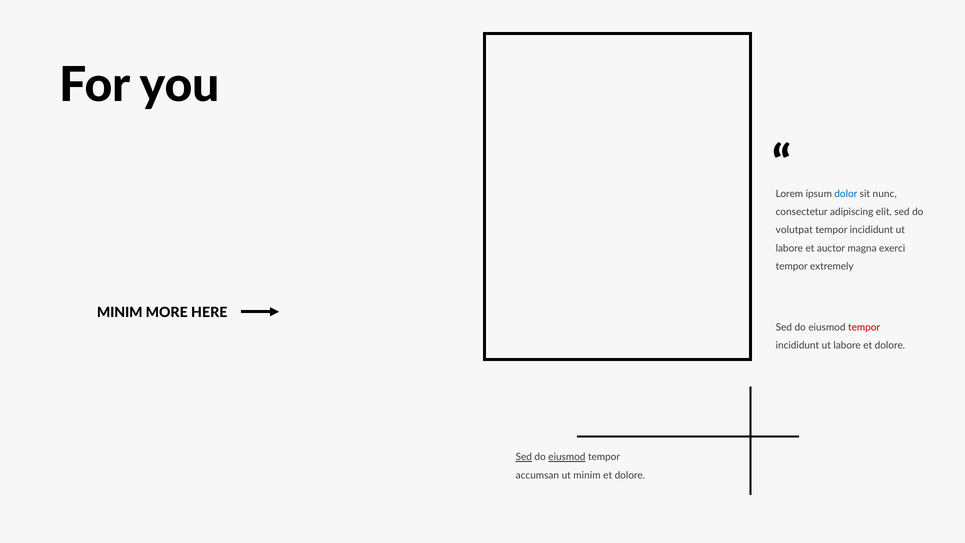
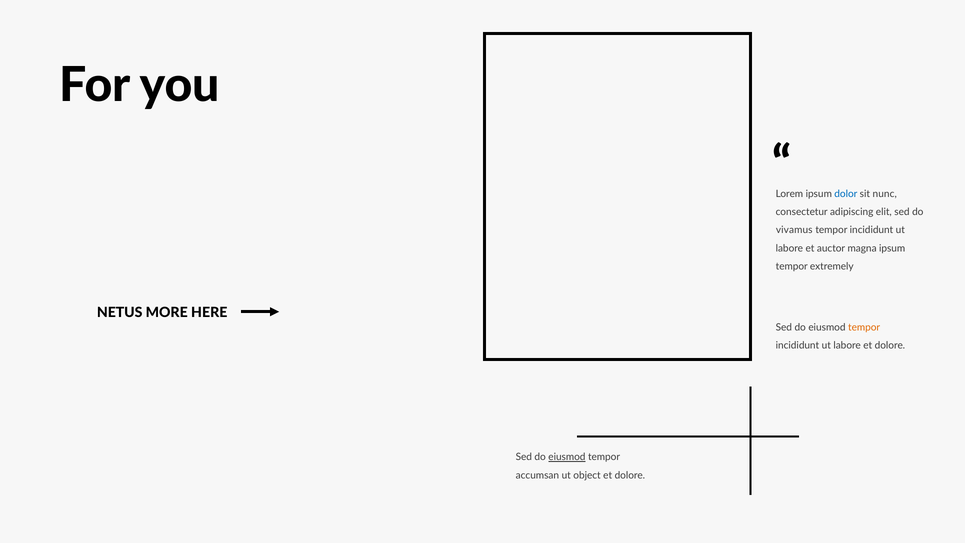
volutpat: volutpat -> vivamus (794, 230)
magna exerci: exerci -> ipsum (892, 248)
MINIM: MINIM -> NETUS (120, 312)
tempor colour: red -> orange (864, 327)
Sed underline: present -> none (524, 457)
ut minim: minim -> object (587, 475)
